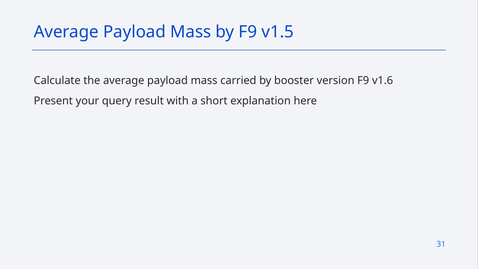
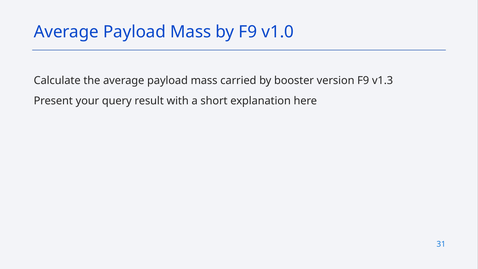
v1.5: v1.5 -> v1.0 (278, 32)
v1.6: v1.6 -> v1.3 (383, 81)
